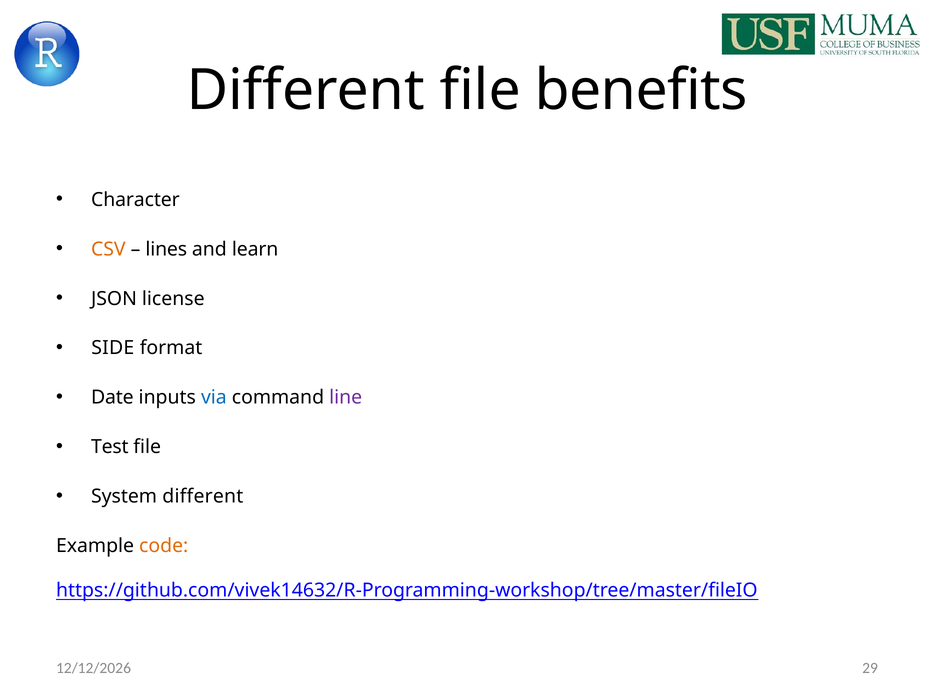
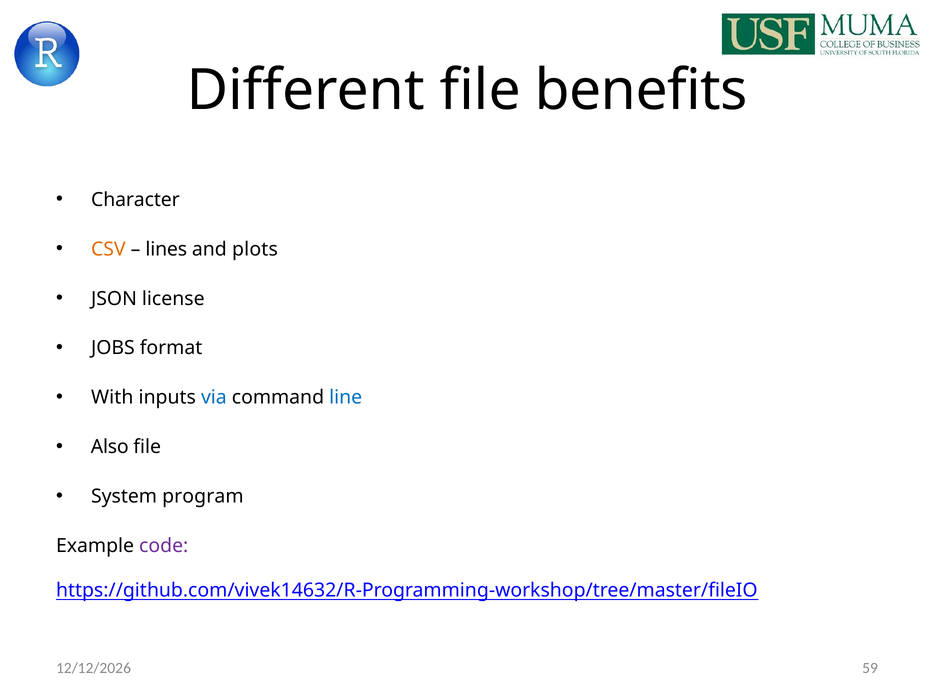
learn: learn -> plots (255, 249)
SIDE: SIDE -> JOBS (113, 348)
Date: Date -> With (112, 398)
line colour: purple -> blue (346, 398)
Test: Test -> Also (110, 447)
System different: different -> program (203, 497)
code colour: orange -> purple (164, 546)
29: 29 -> 59 (870, 669)
